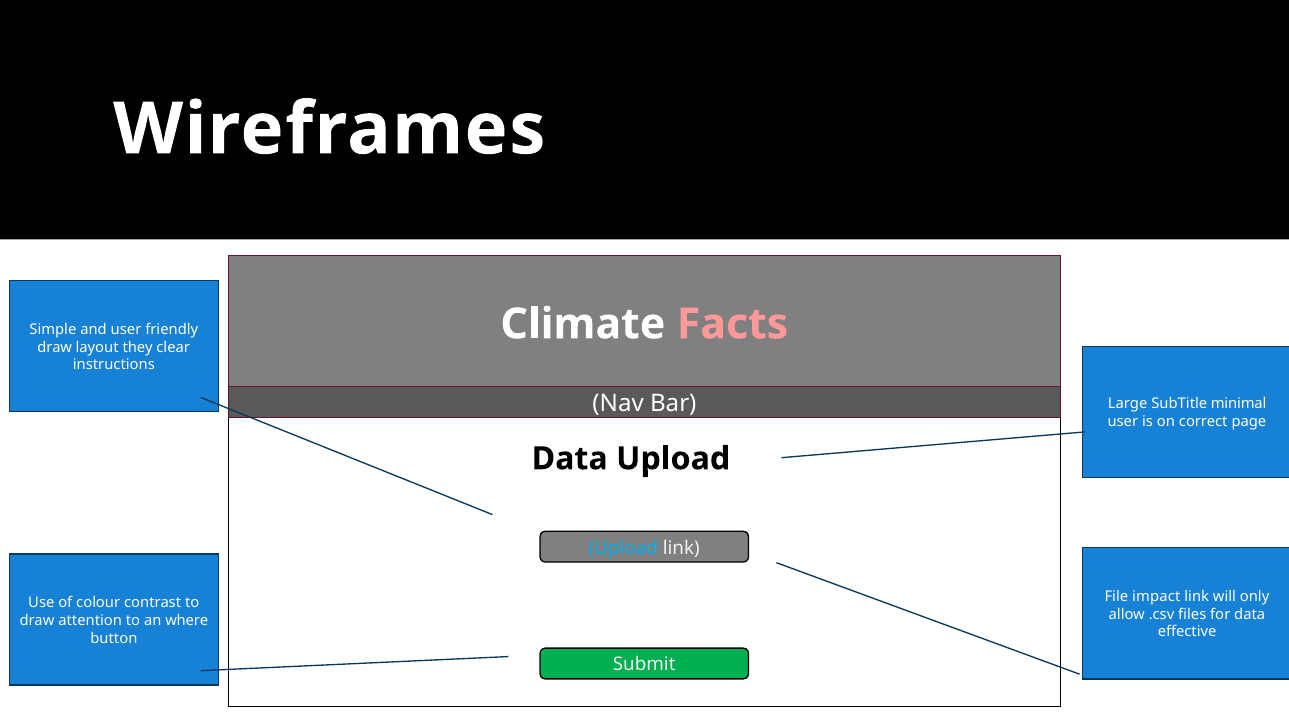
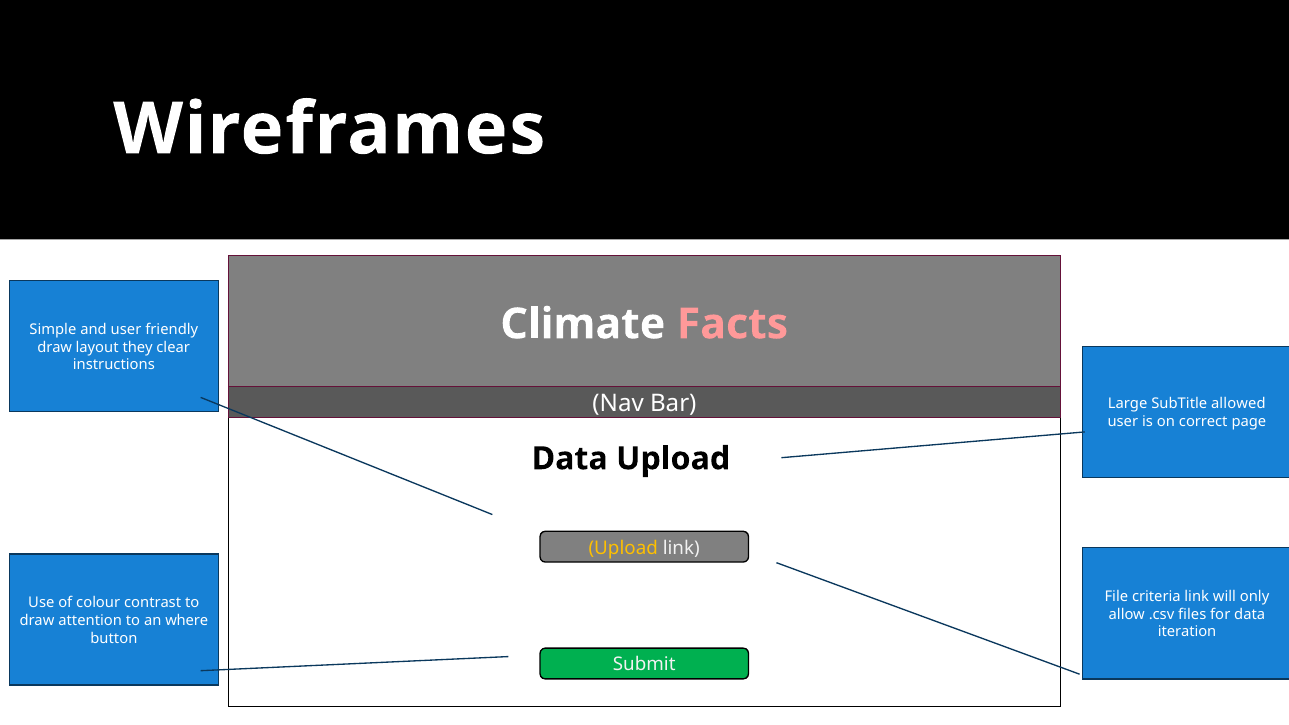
minimal: minimal -> allowed (1238, 404)
Upload colour: light blue -> yellow (623, 548)
impact: impact -> criteria (1156, 597)
effective: effective -> iteration (1187, 632)
